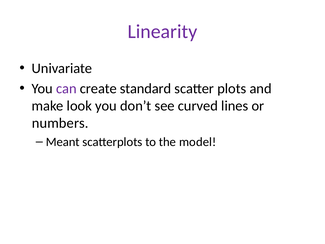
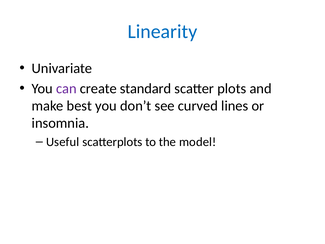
Linearity colour: purple -> blue (162, 31)
look: look -> best (79, 106)
numbers: numbers -> insomnia (60, 123)
Meant: Meant -> Useful (63, 142)
